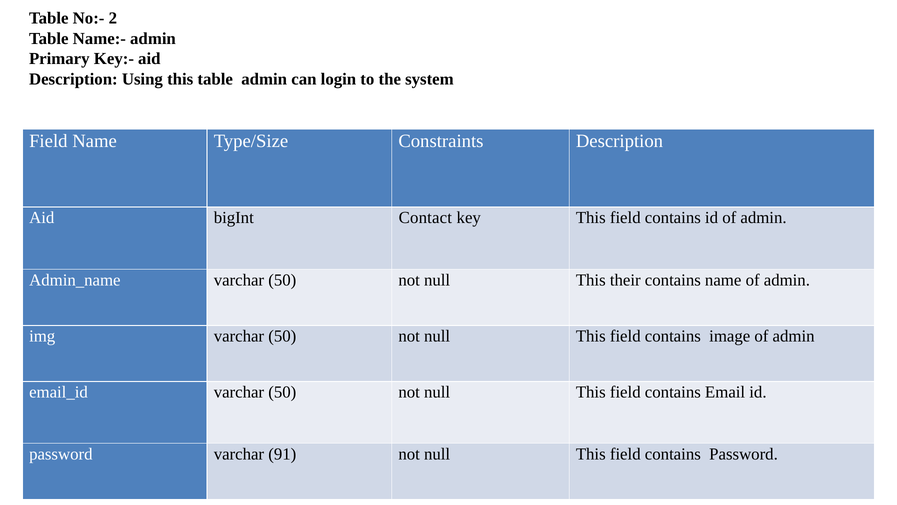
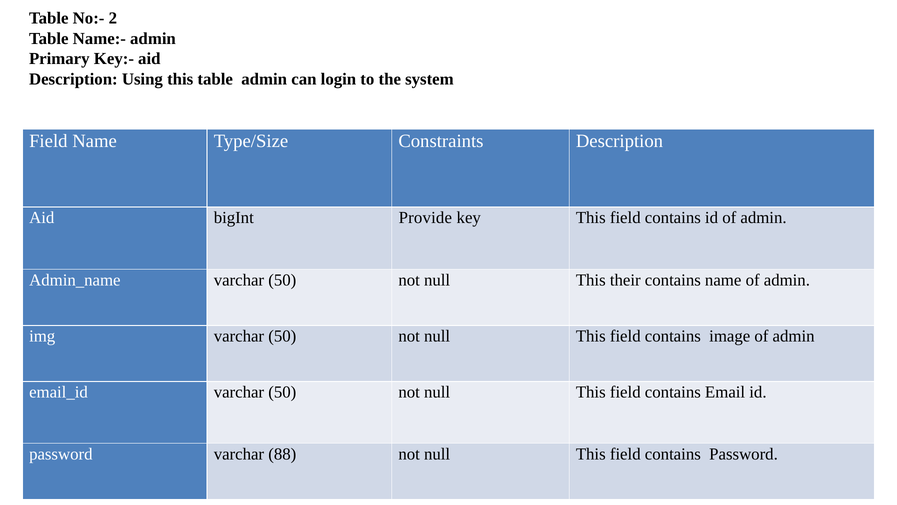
Contact: Contact -> Provide (425, 218)
91: 91 -> 88 (282, 454)
